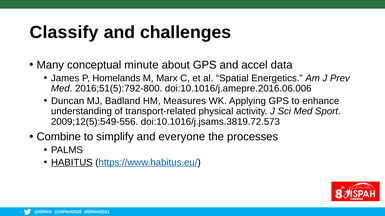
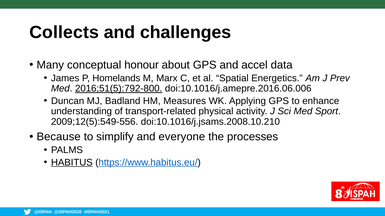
Classify: Classify -> Collects (64, 32)
minute: minute -> honour (142, 65)
2016;51(5):792-800 underline: none -> present (119, 89)
doi:10.1016/j.jsams.3819.72.573: doi:10.1016/j.jsams.3819.72.573 -> doi:10.1016/j.jsams.2008.10.210 (210, 122)
Combine: Combine -> Because (59, 137)
